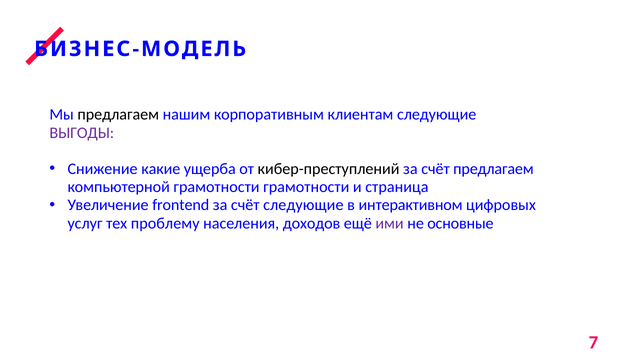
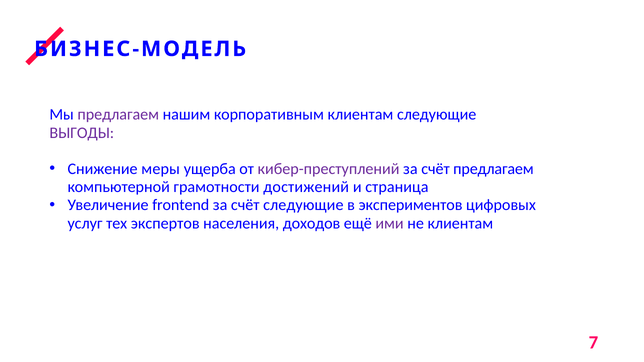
предлагаем colour: black -> purple (118, 115)
какие: какие -> меры (161, 169)
кибер-преступлений colour: black -> purple (329, 169)
грамотности грамотности: грамотности -> достижений (306, 187)
интерактивном: интерактивном -> экспериментов (411, 205)
проблему: проблему -> экспертов (165, 223)
не основные: основные -> клиентам (460, 223)
